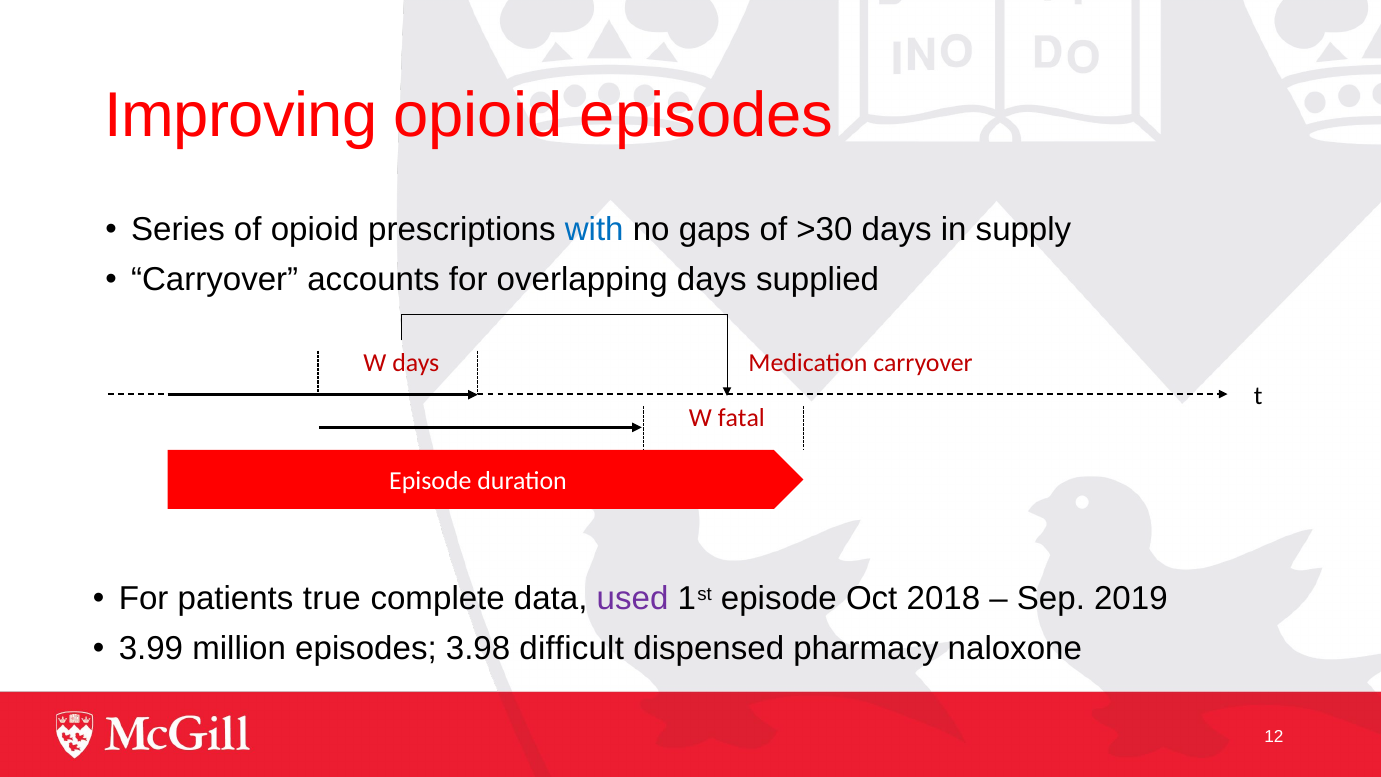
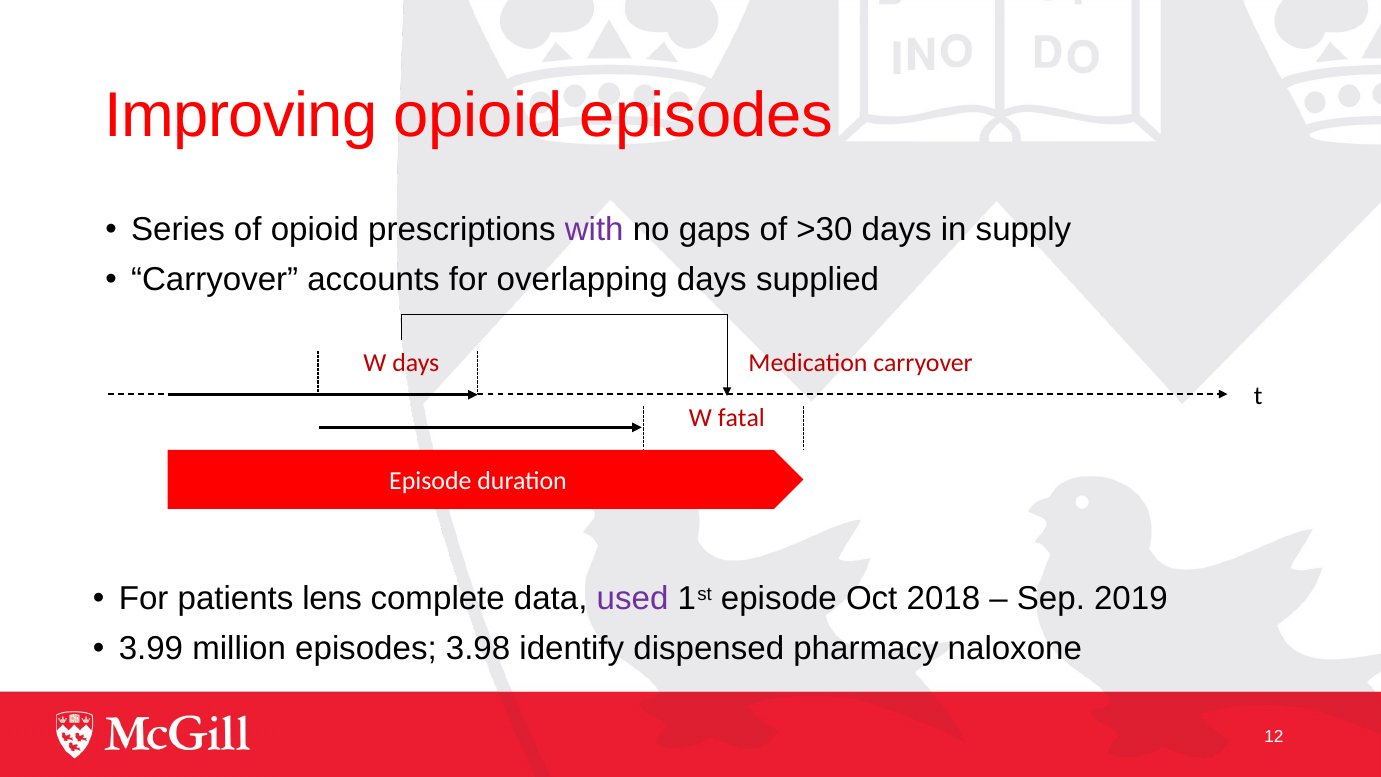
with colour: blue -> purple (594, 230)
true: true -> lens (332, 599)
difficult: difficult -> identify (572, 649)
